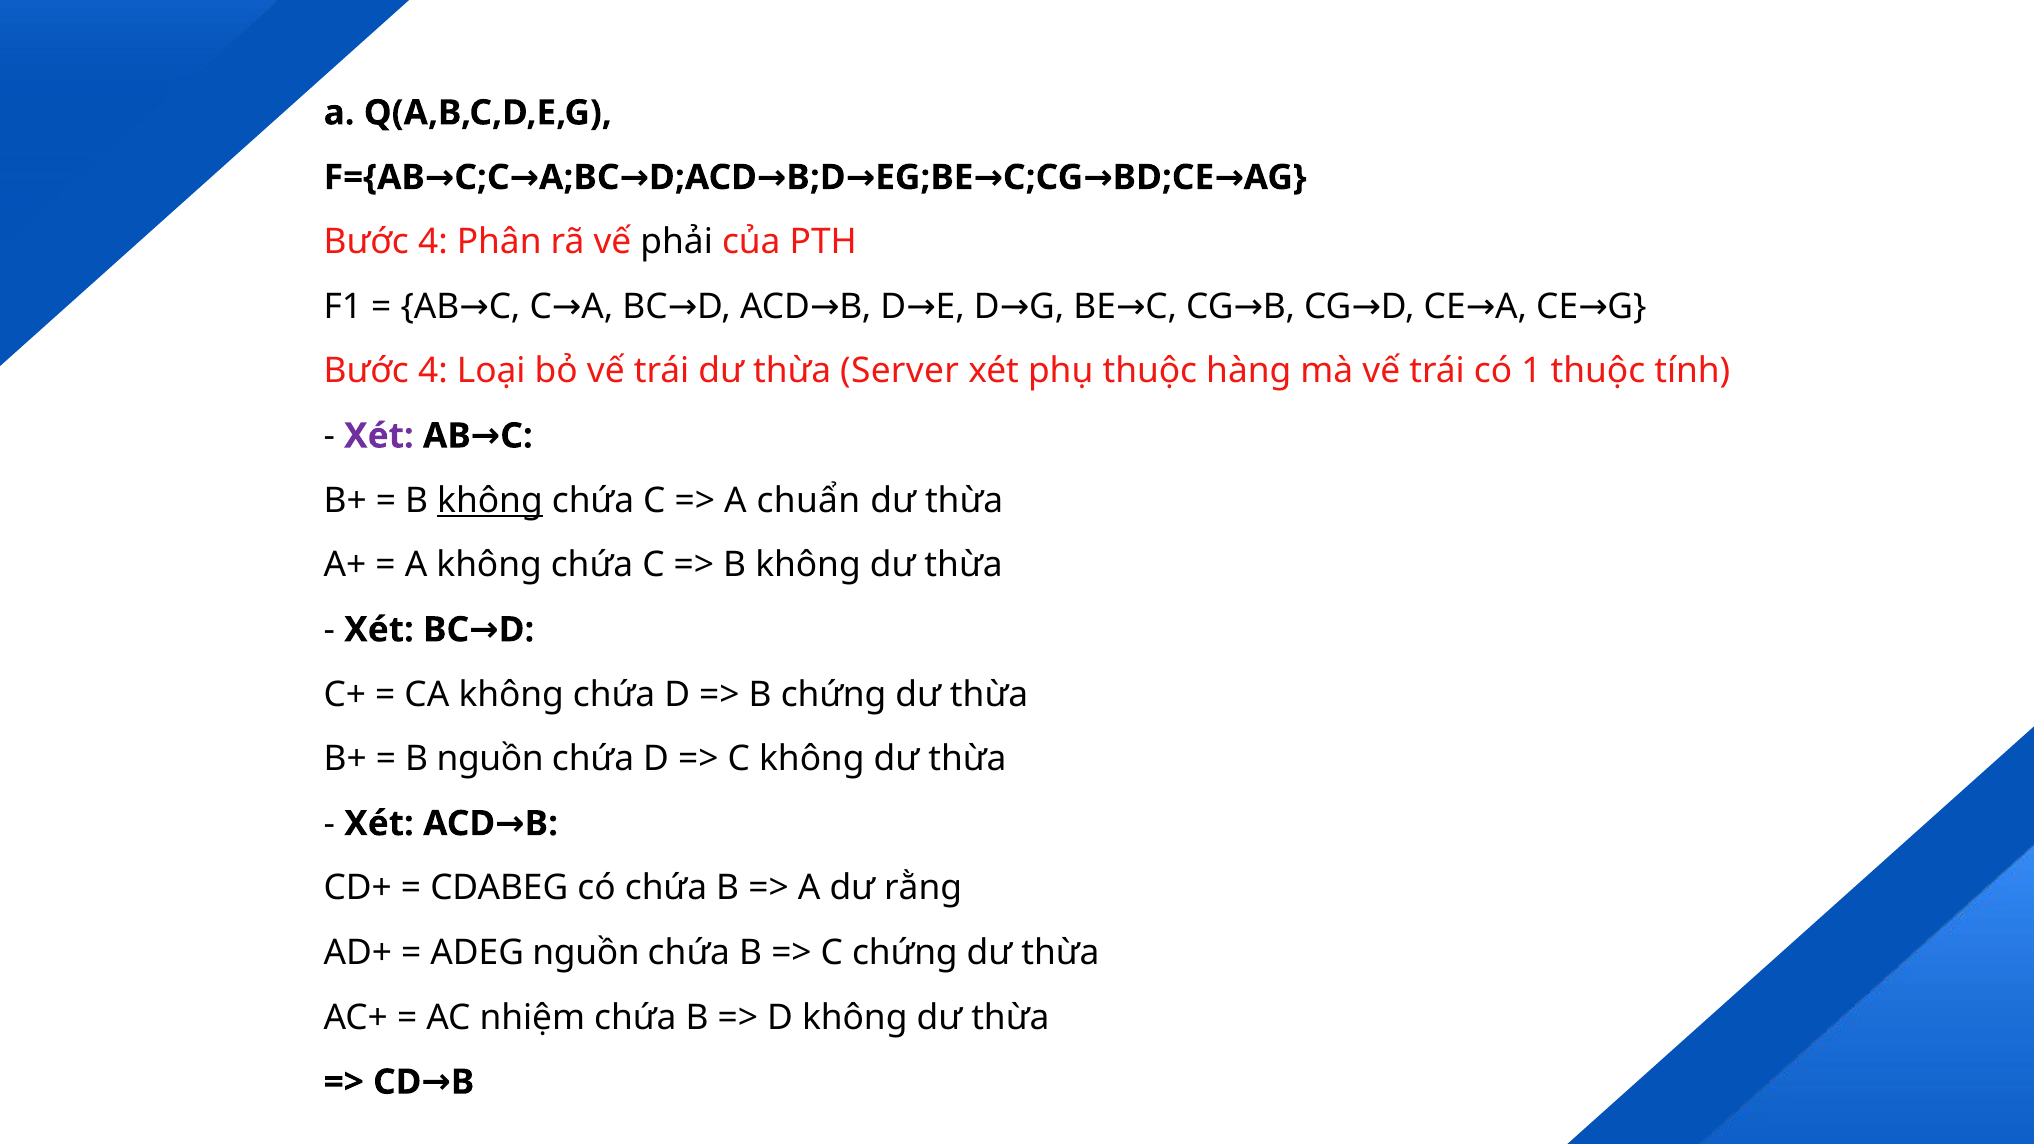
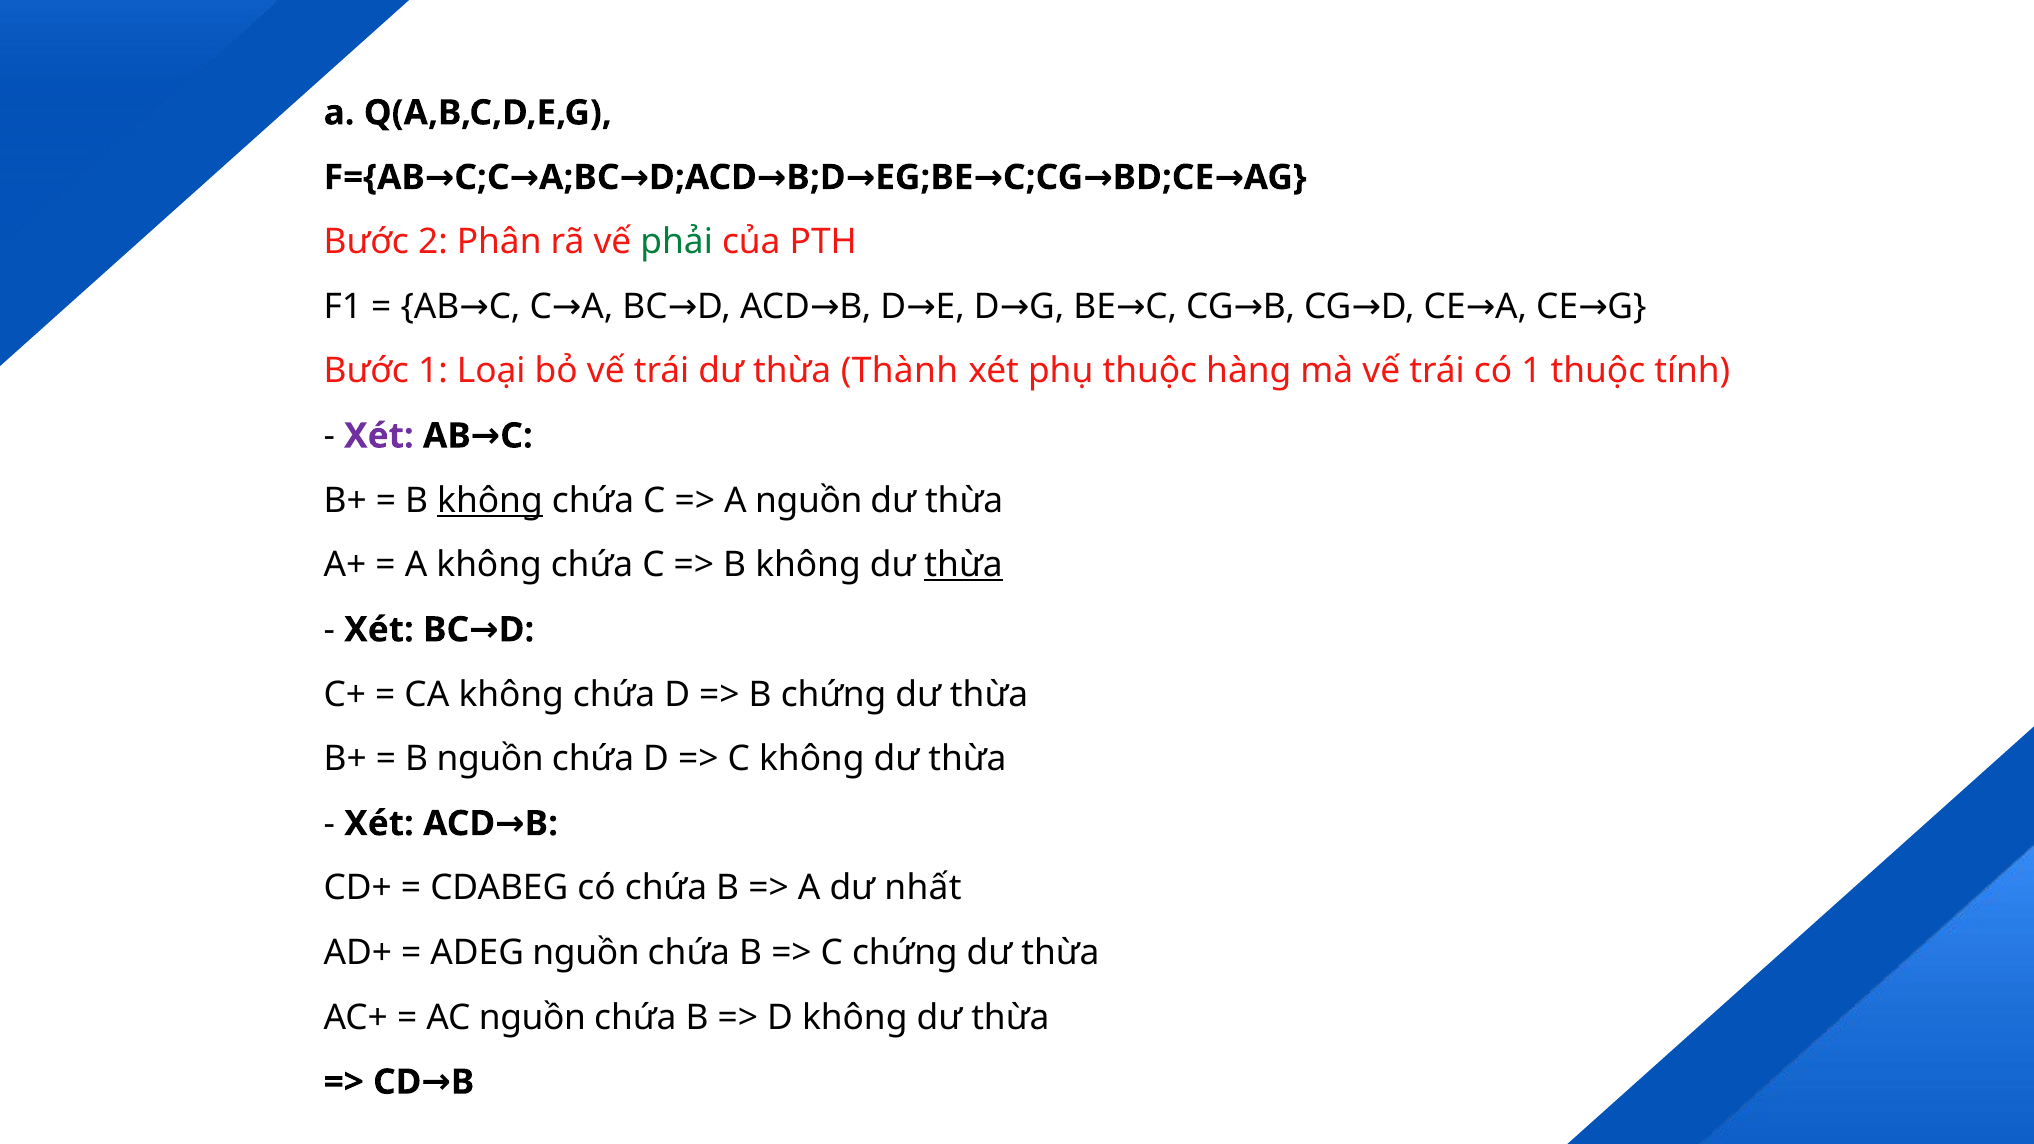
4: 4 -> 2 (433, 242)
phải colour: black -> green (677, 242)
4: 4 -> 1 (433, 371)
Server: Server -> Thành (900, 371)
A chuẩn: chuẩn -> nguồn (809, 501)
thừa underline: none -> present (964, 565)
rằng: rằng -> nhất (923, 888)
AC nhiệm: nhiệm -> nguồn (532, 1018)
